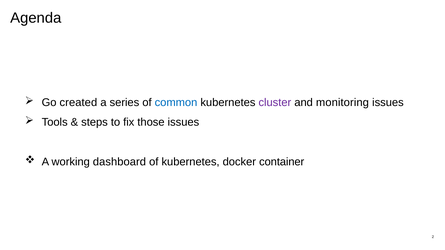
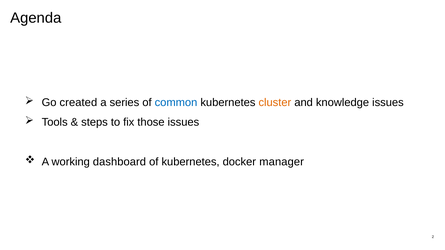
cluster colour: purple -> orange (275, 103)
monitoring: monitoring -> knowledge (343, 103)
container: container -> manager (282, 162)
